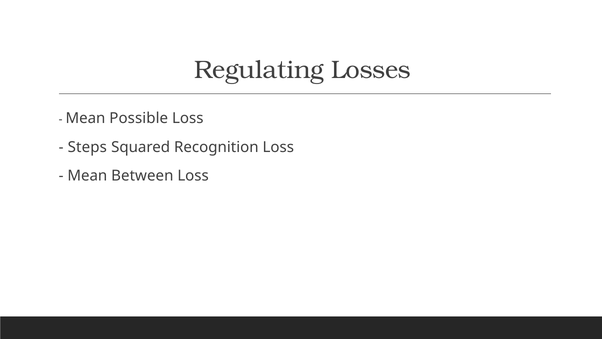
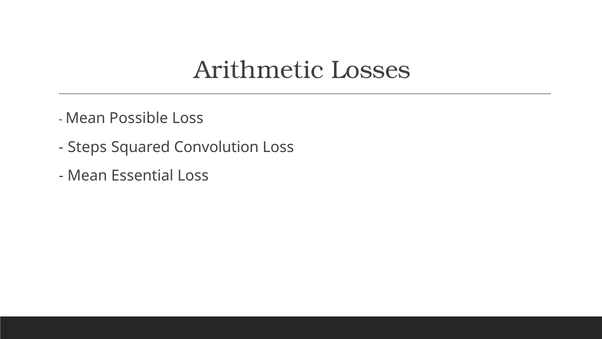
Regulating: Regulating -> Arithmetic (259, 70)
Recognition: Recognition -> Convolution (216, 147)
Between: Between -> Essential (142, 176)
